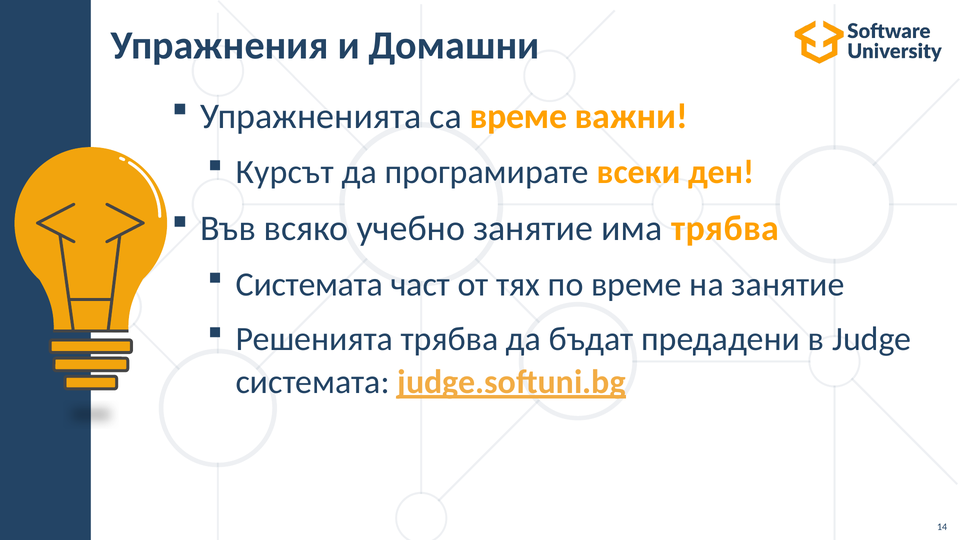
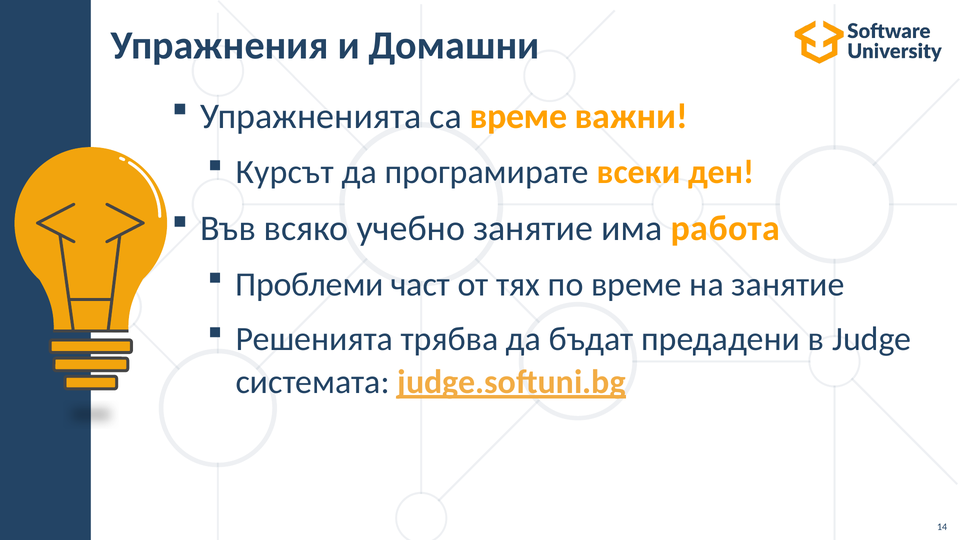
има трябва: трябва -> работа (725, 229)
Системата: Системата -> Проблеми (309, 284)
